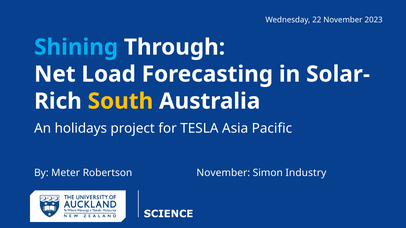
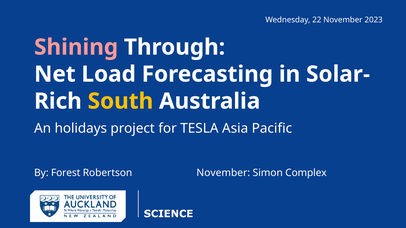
Shining colour: light blue -> pink (76, 47)
Meter: Meter -> Forest (66, 173)
Industry: Industry -> Complex (306, 173)
